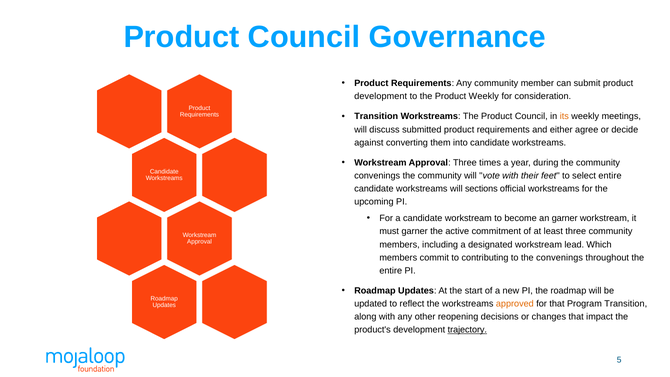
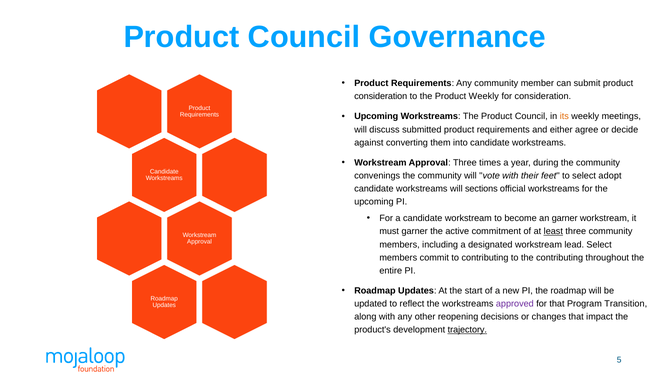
development: development -> consideration (381, 96)
Transition: Transition -> Upcoming (376, 116)
select entire: entire -> adopt (610, 176)
least underline: none -> present (553, 231)
lead Which: Which -> Select (599, 244)
the convenings: convenings -> contributing (560, 257)
approved colour: orange -> purple (515, 304)
